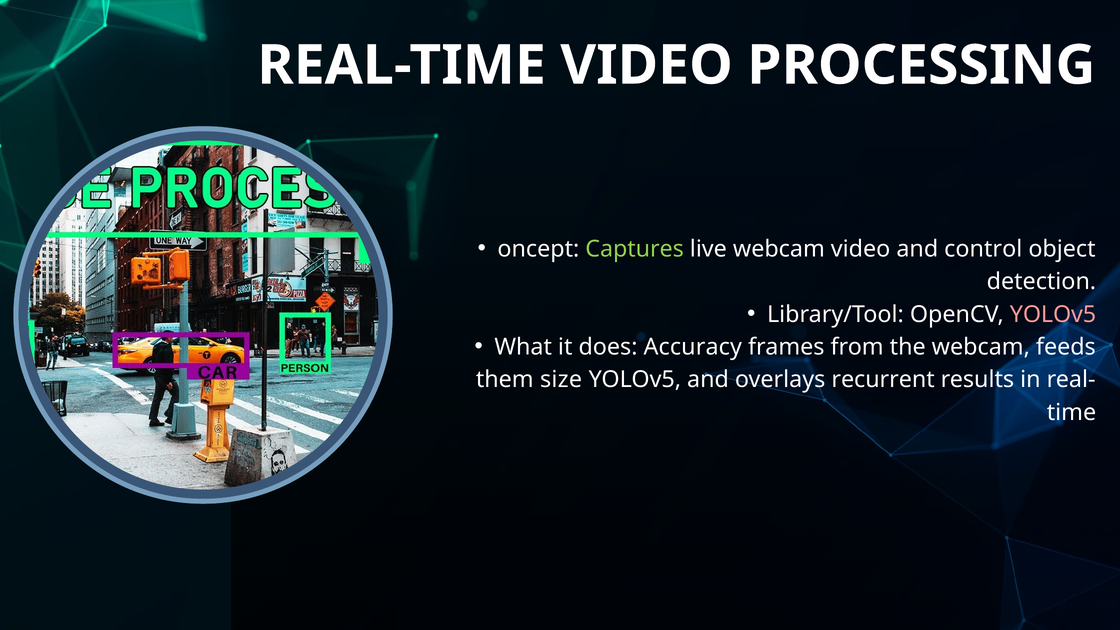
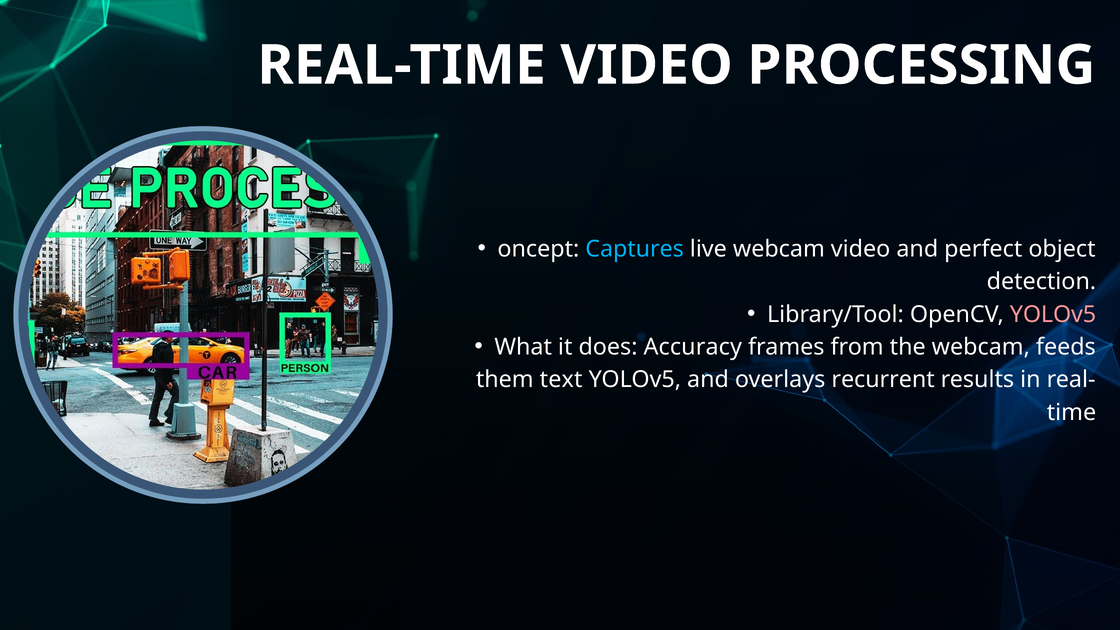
Captures colour: light green -> light blue (635, 249)
control: control -> perfect (983, 249)
size: size -> text (561, 380)
